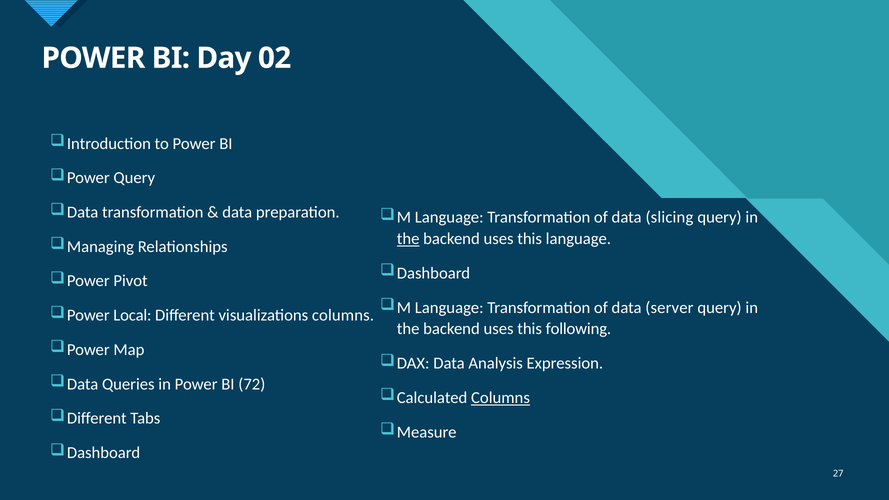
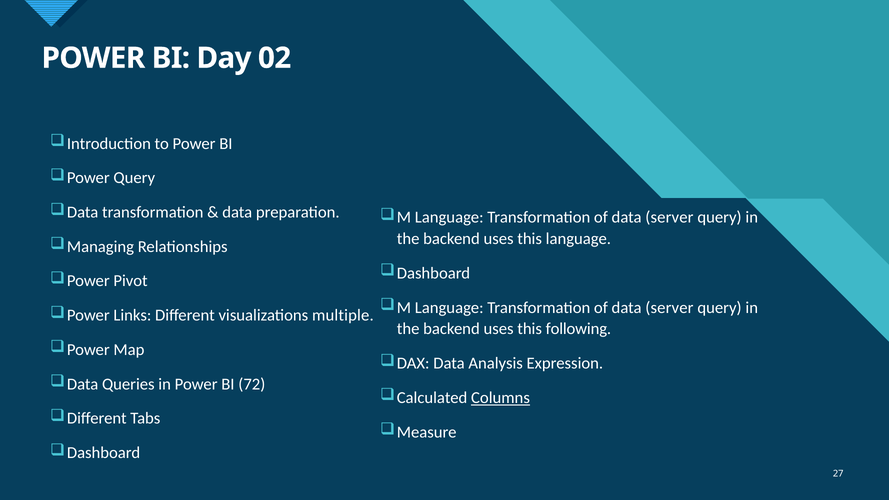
slicing: slicing -> server (669, 217)
the underline: present -> none (408, 239)
Local: Local -> Links (132, 315)
visualizations columns: columns -> multiple (343, 315)
